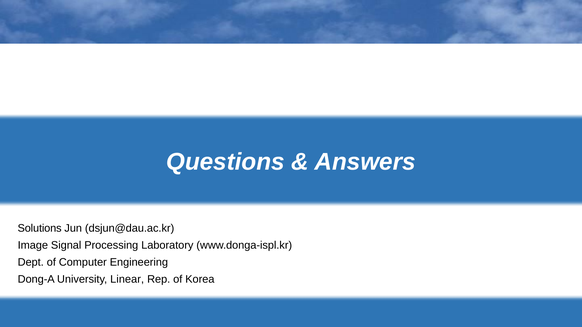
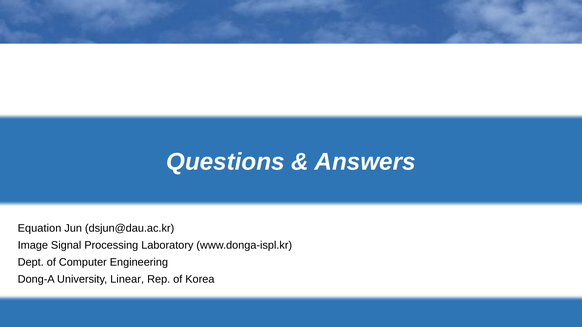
Solutions: Solutions -> Equation (40, 228)
